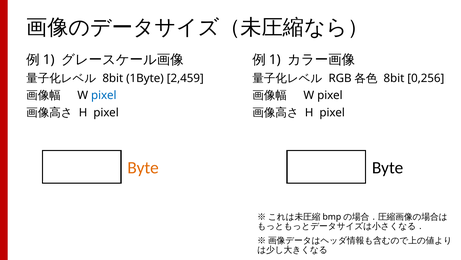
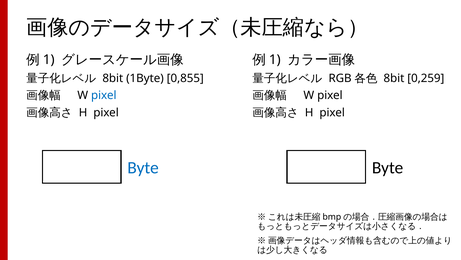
2,459: 2,459 -> 0,855 (185, 78)
0,256: 0,256 -> 0,259 (426, 78)
Byte colour: orange -> blue (143, 167)
